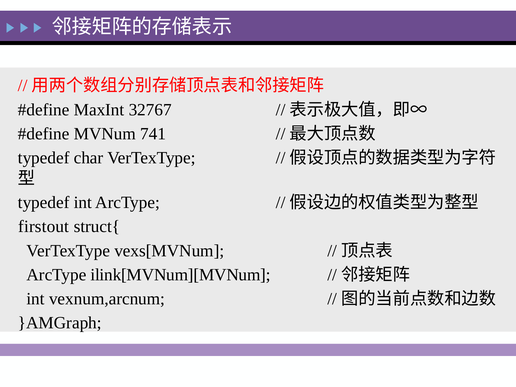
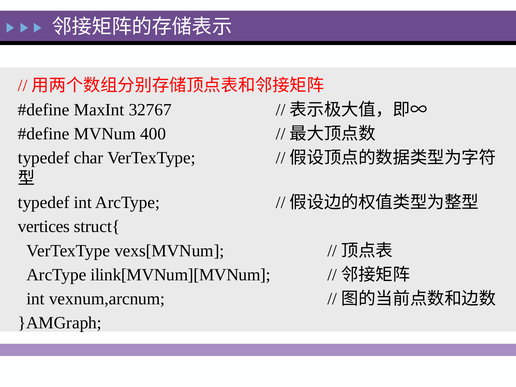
741: 741 -> 400 (153, 134)
firstout: firstout -> vertices (44, 227)
